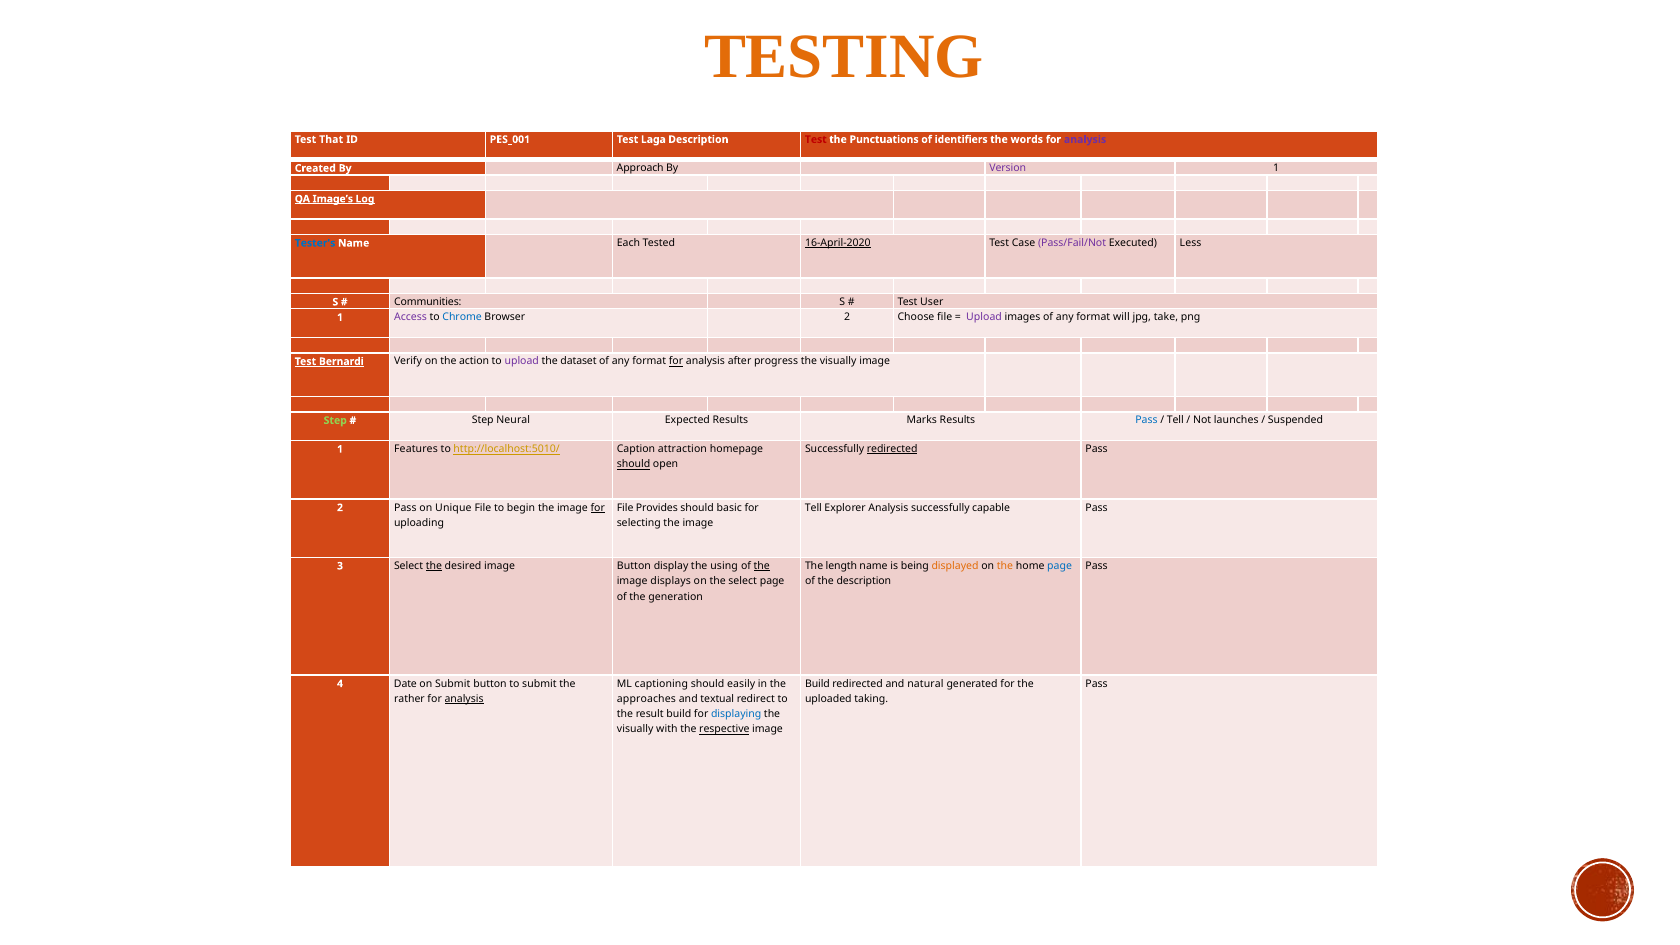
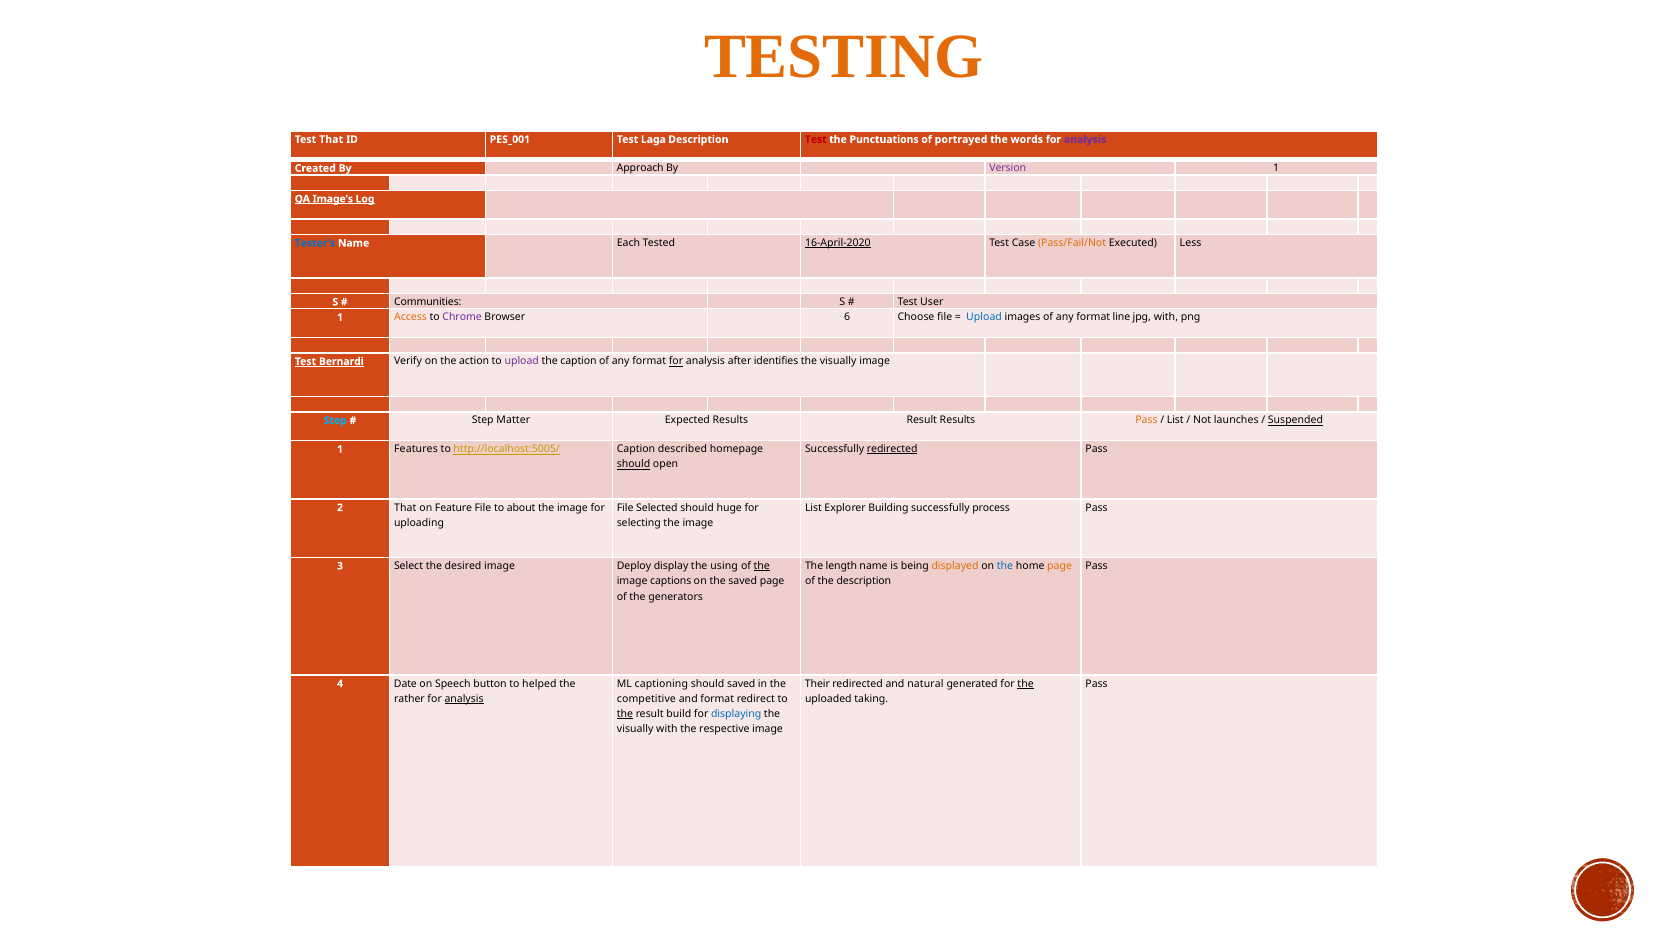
identifiers: identifiers -> portrayed (961, 139)
Pass/Fail/Not colour: purple -> orange (1072, 243)
Access colour: purple -> orange (410, 317)
Chrome colour: blue -> purple (462, 317)
Browser 2: 2 -> 6 (847, 317)
Upload colour: purple -> blue (984, 317)
will: will -> line (1121, 317)
jpg take: take -> with (1166, 317)
the dataset: dataset -> caption (579, 361)
progress: progress -> identifies (776, 361)
Step colour: light green -> light blue (335, 420)
Neural: Neural -> Matter (513, 420)
Results Marks: Marks -> Result (922, 420)
Pass colour: blue -> orange (1147, 420)
Tell: Tell -> List (1175, 420)
Suspended underline: none -> present (1295, 420)
http://localhost:5010/: http://localhost:5010/ -> http://localhost:5005/ (507, 449)
attraction: attraction -> described (682, 449)
Provides: Provides -> Selected (657, 508)
basic: basic -> huge (729, 508)
Tell: Tell -> List (813, 508)
Explorer Analysis: Analysis -> Building (888, 508)
capable: capable -> process (991, 508)
2 Pass: Pass -> That (405, 508)
Unique: Unique -> Feature (454, 508)
begin: begin -> about (521, 508)
for underline: present -> none (598, 508)
the colour: orange -> blue (1005, 566)
page colour: blue -> orange (1060, 566)
the underline: present -> none (434, 566)
image Button: Button -> Deploy (634, 566)
displays: displays -> captions (671, 581)
the select: select -> saved (743, 581)
generation: generation -> generators (676, 597)
should easily: easily -> saved (741, 684)
Build: Build -> Their (817, 684)
the underline: none -> present (1026, 684)
on Submit: Submit -> Speech (453, 684)
to submit: submit -> helped (539, 684)
approaches: approaches -> competitive (646, 699)
and textual: textual -> format (717, 699)
the underline: none -> present (625, 714)
respective underline: present -> none (724, 729)
